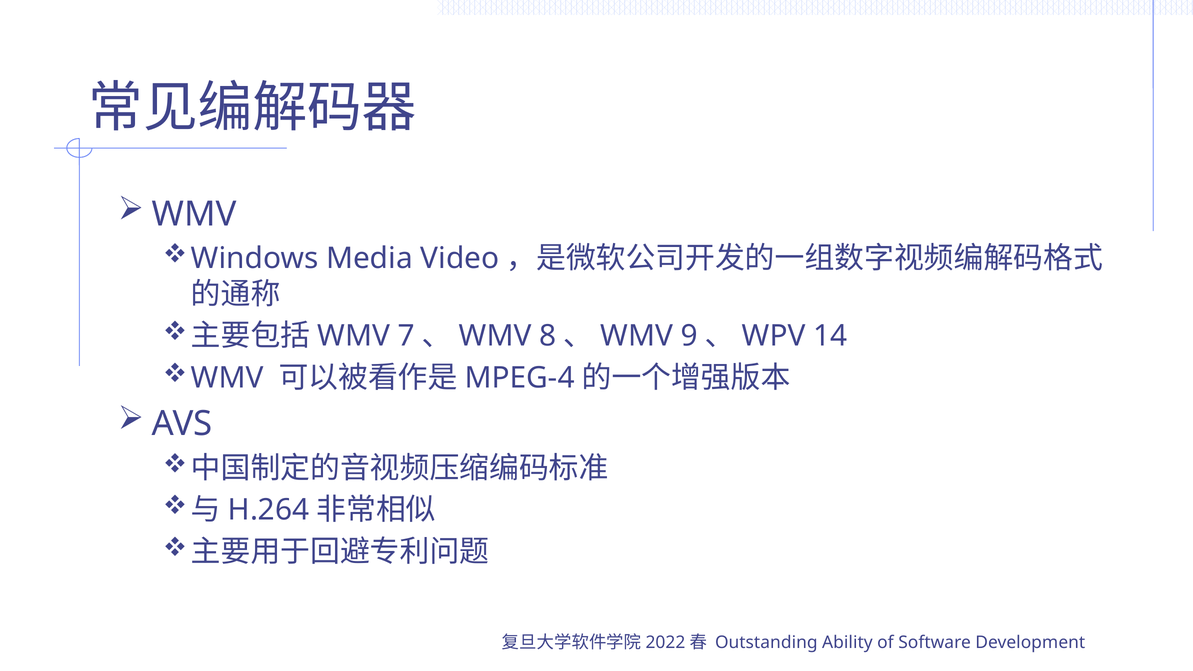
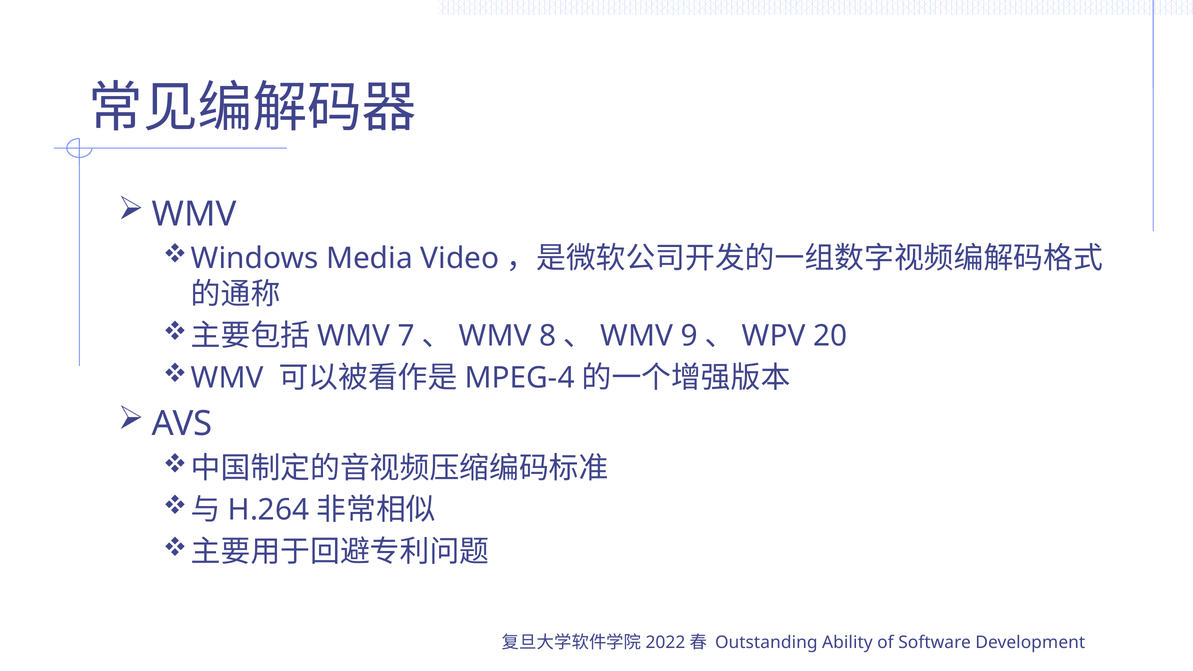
14: 14 -> 20 (830, 336)
